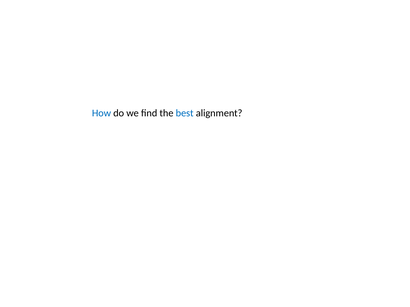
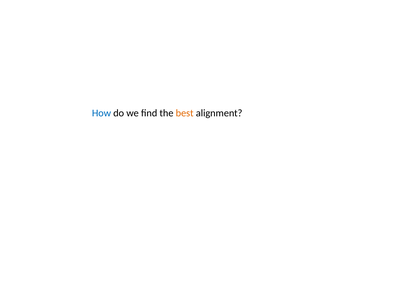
best colour: blue -> orange (185, 113)
